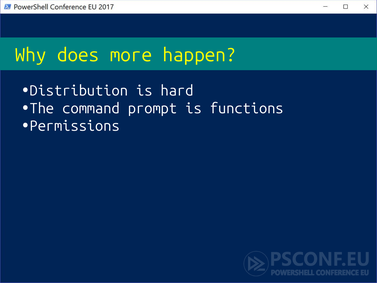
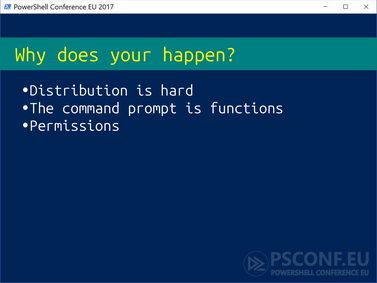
more: more -> your (131, 55)
